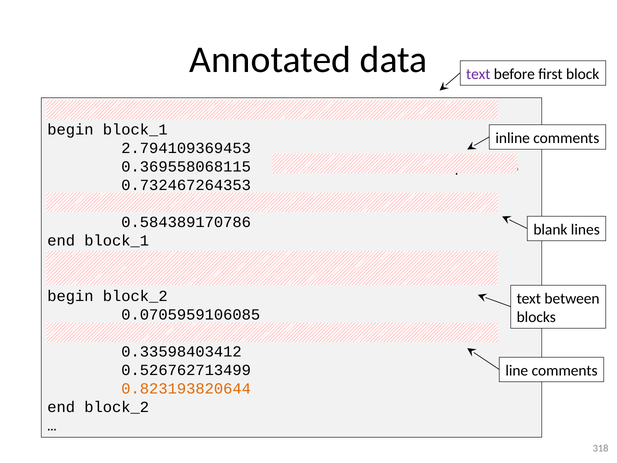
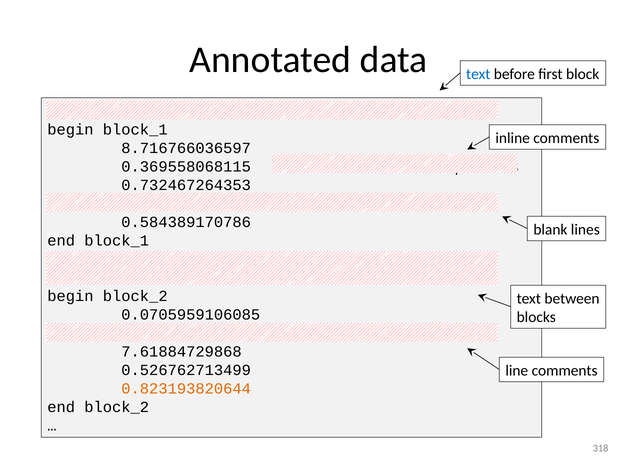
text colour: purple -> blue (478, 74)
2.794109369453: 2.794109369453 -> 8.716766036597 (186, 148)
0.33598403412: 0.33598403412 -> 7.61884729868 (182, 352)
